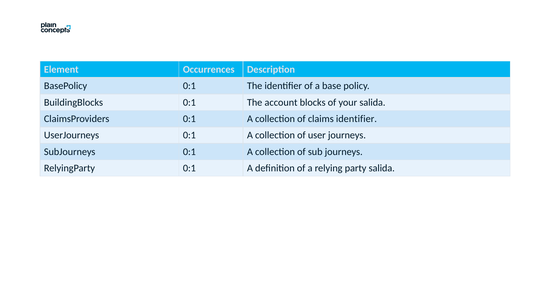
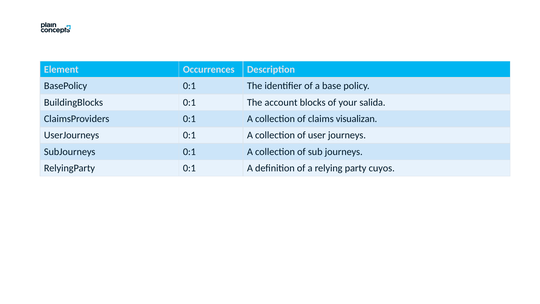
claims identifier: identifier -> visualizan (357, 119)
party salida: salida -> cuyos (382, 168)
